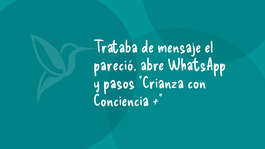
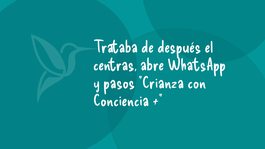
mensaje: mensaje -> después (179, 47)
pareció: pareció -> centras (115, 65)
